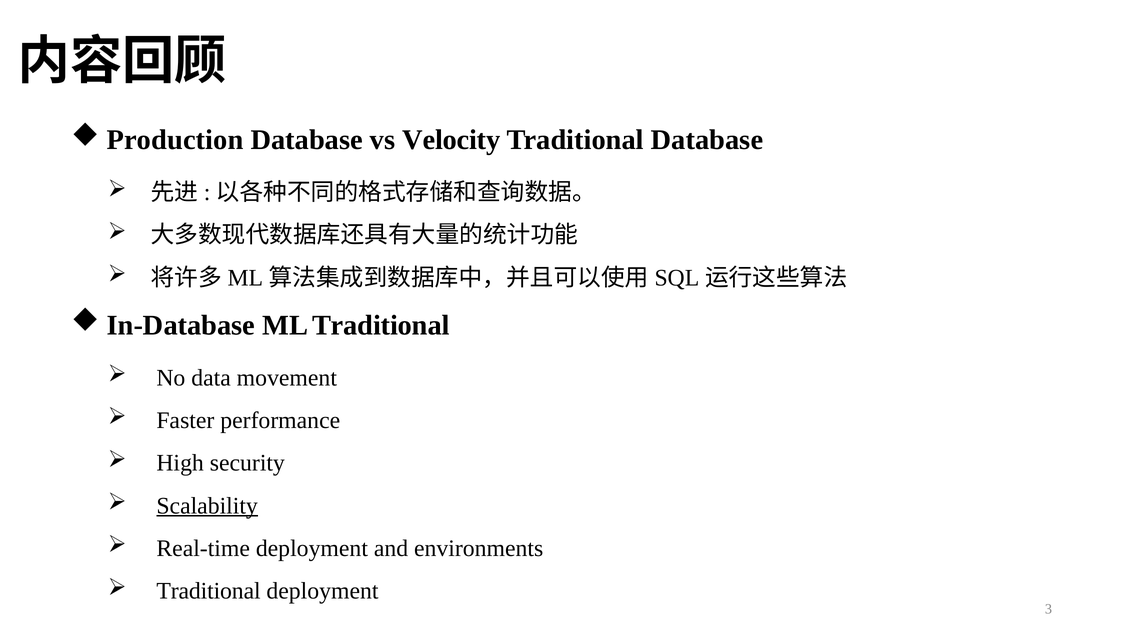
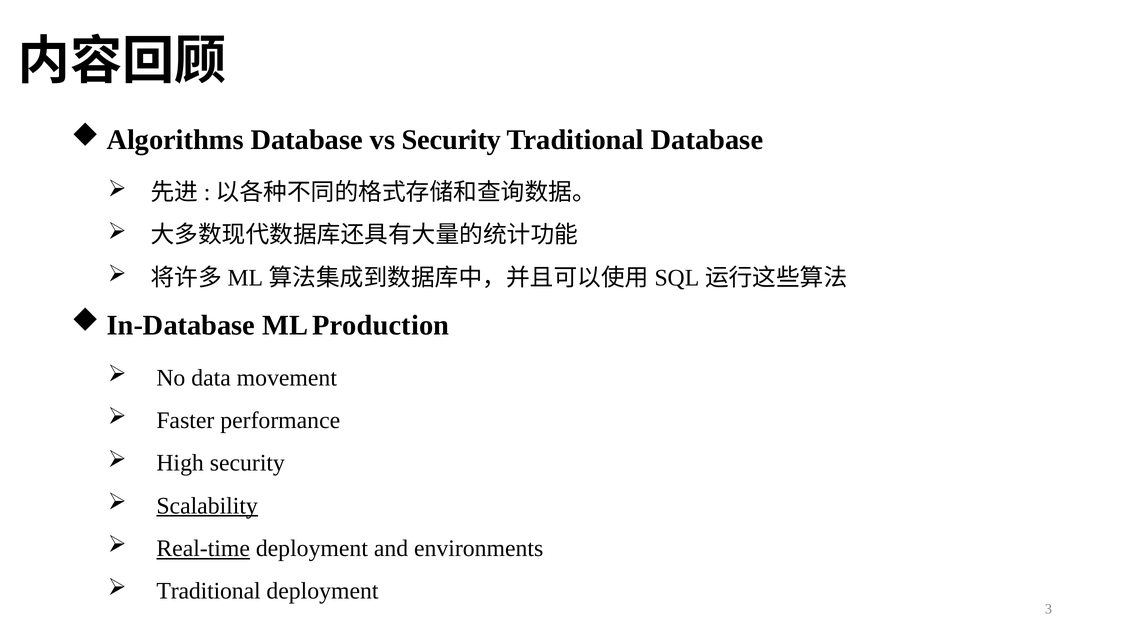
Production: Production -> Algorithms (175, 140)
vs Velocity: Velocity -> Security (451, 140)
ML Traditional: Traditional -> Production (381, 325)
Real-time underline: none -> present (203, 549)
